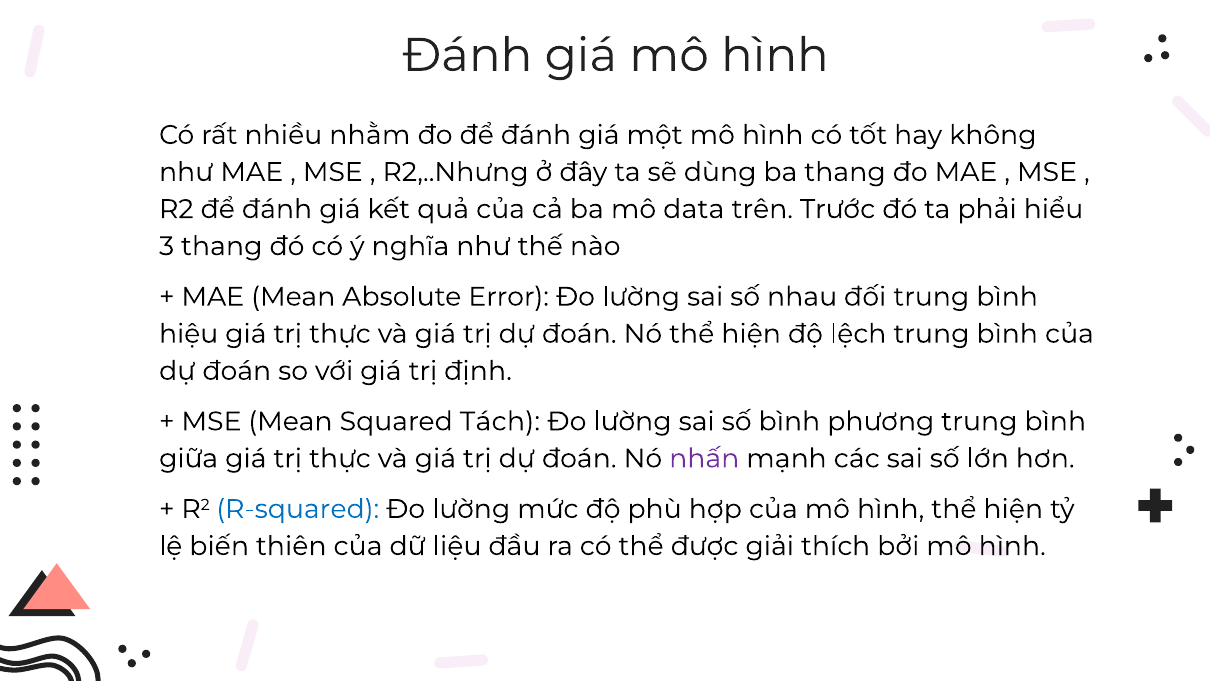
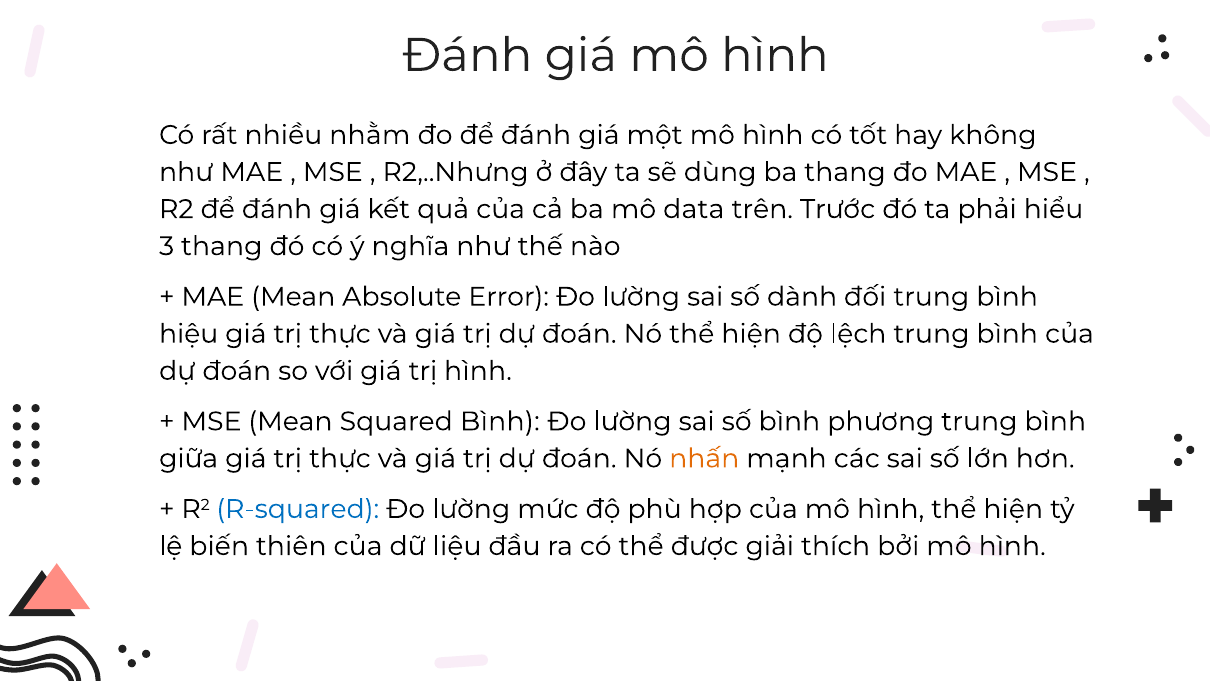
nhau: nhau -> dành (802, 297)
trị định: định -> hình (478, 371)
Squared Tách: Tách -> Bình (500, 421)
nhấn colour: purple -> orange (704, 458)
